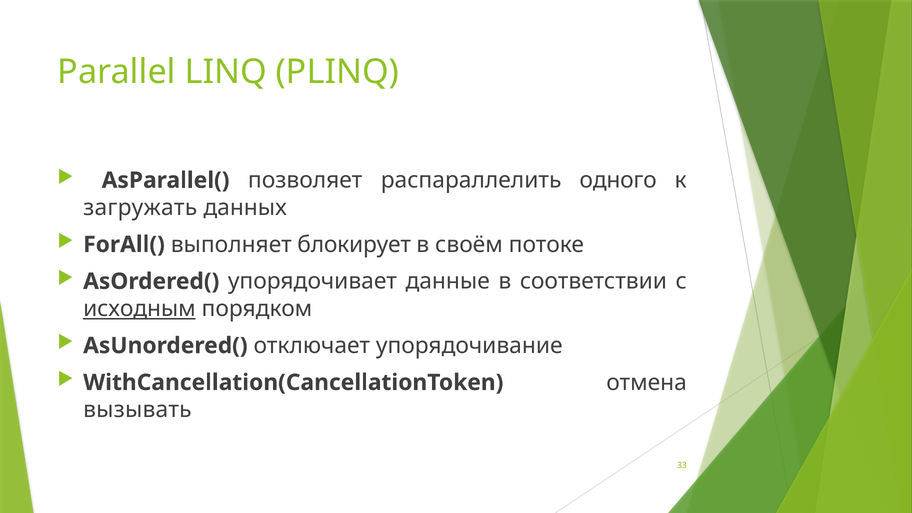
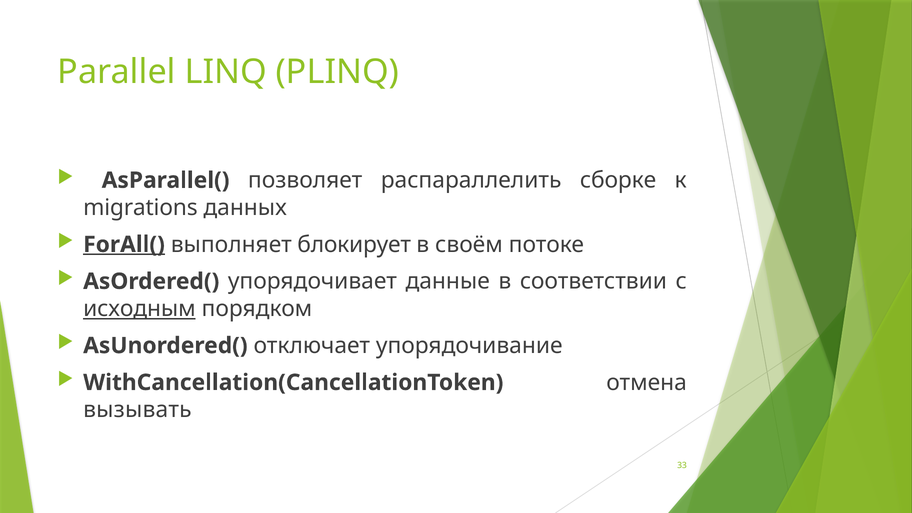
одного: одного -> сборке (618, 180)
загружать: загружать -> migrations (140, 208)
ForAll( underline: none -> present (124, 245)
